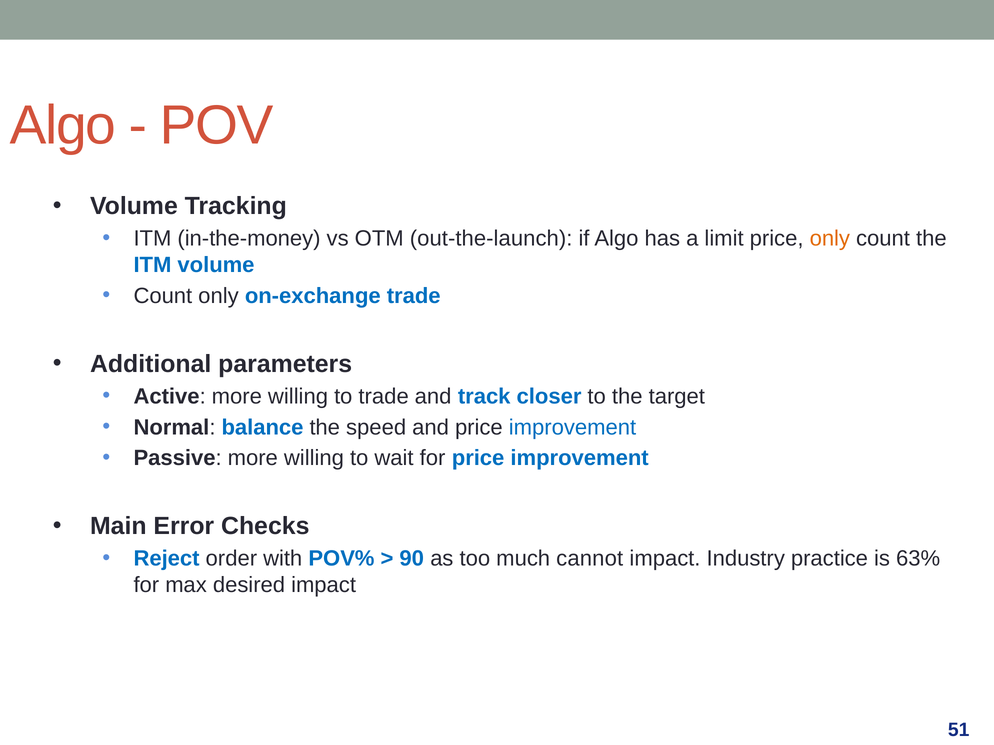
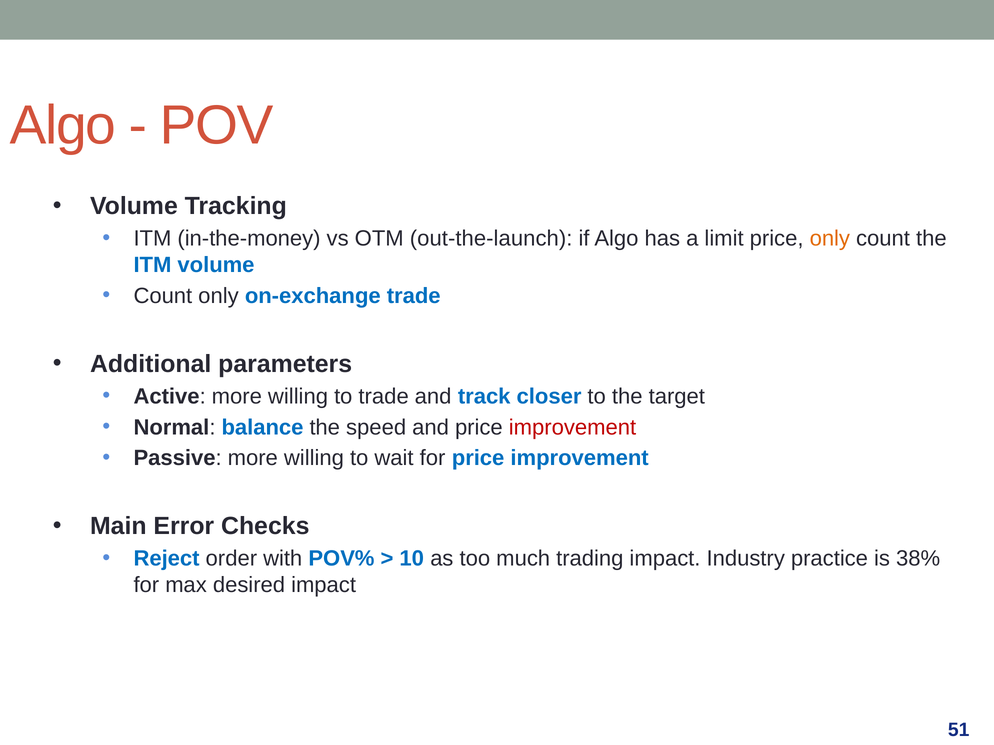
improvement colour: blue -> red (572, 428)
90: 90 -> 10 (412, 559)
cannot: cannot -> trading (590, 559)
63%: 63% -> 38% (918, 559)
